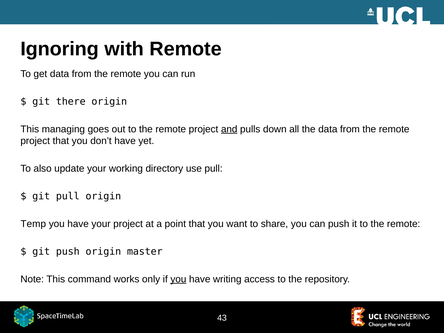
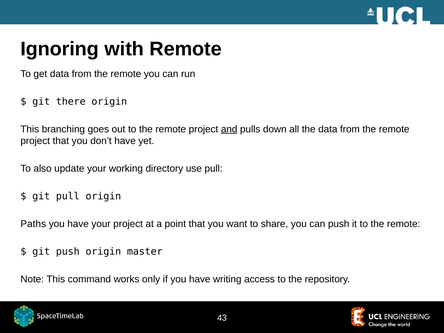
managing: managing -> branching (63, 129)
Temp: Temp -> Paths (33, 224)
you underline: present -> none (178, 279)
